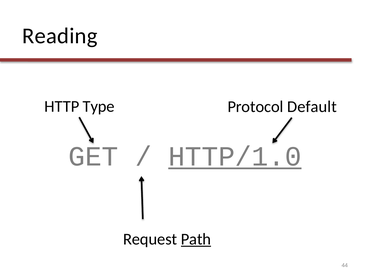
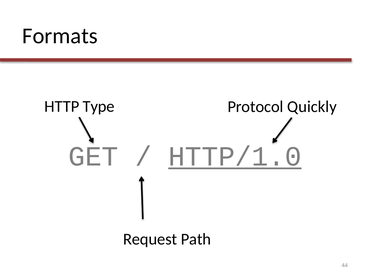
Reading: Reading -> Formats (60, 36)
Default: Default -> Quickly (312, 107)
Path underline: present -> none (196, 239)
